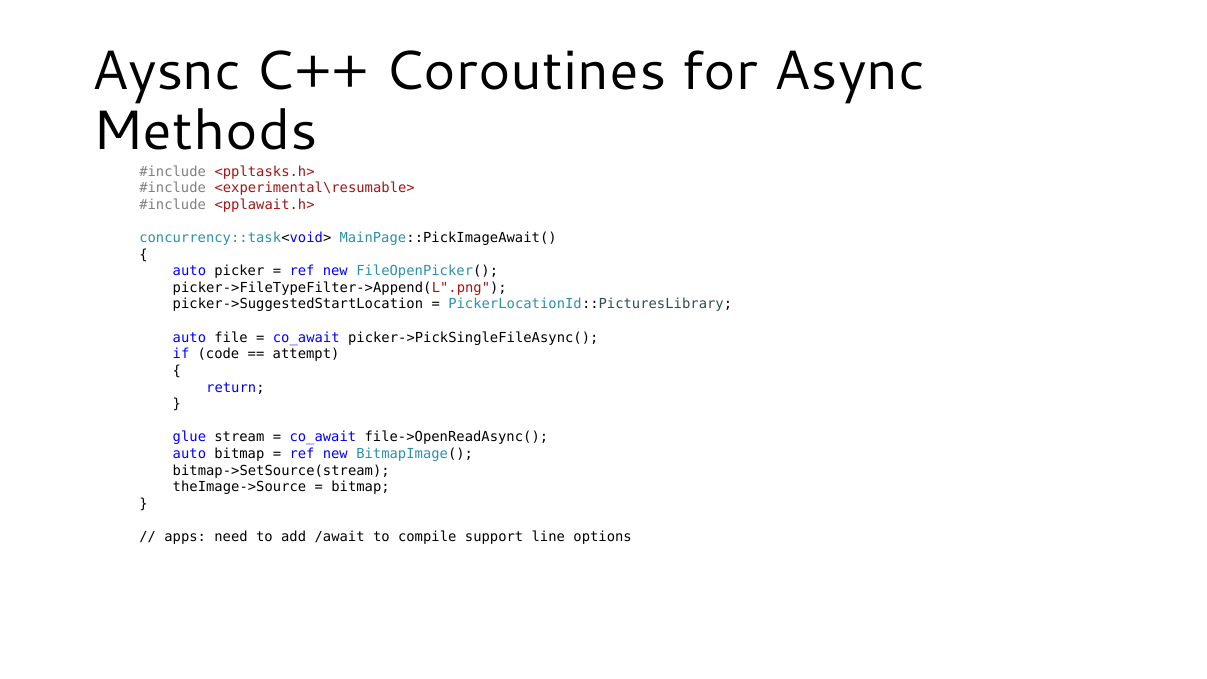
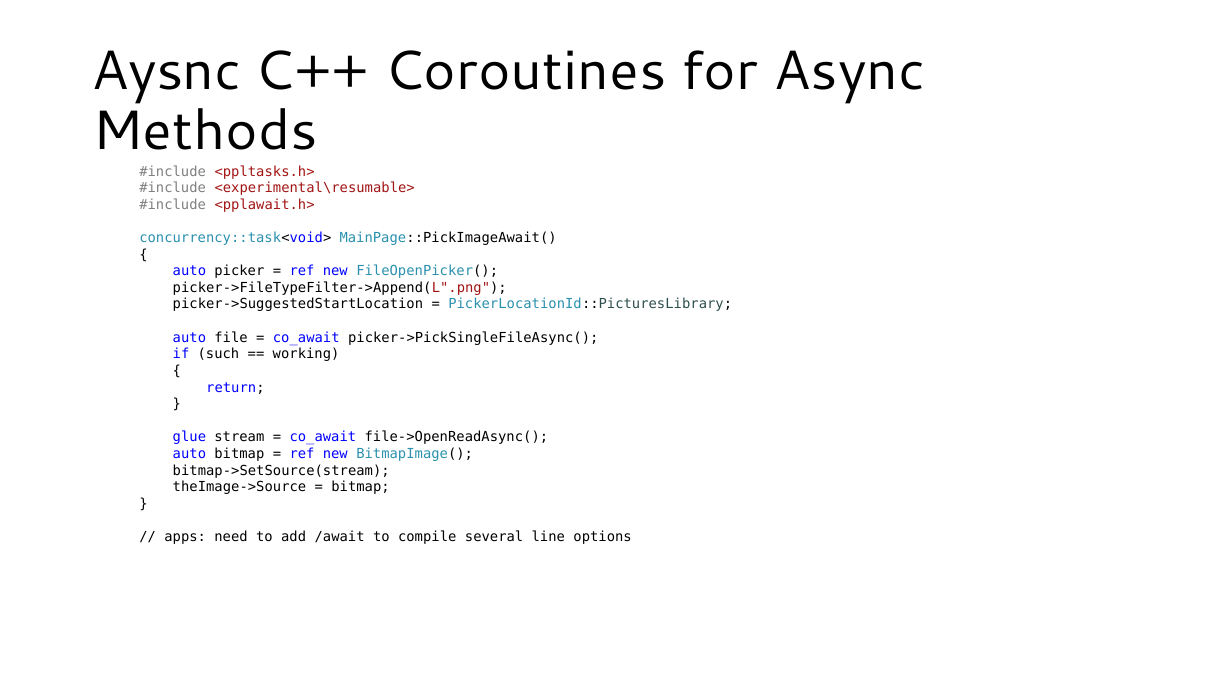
code: code -> such (218, 354)
attempt: attempt -> working (306, 354)
support: support -> several (494, 537)
